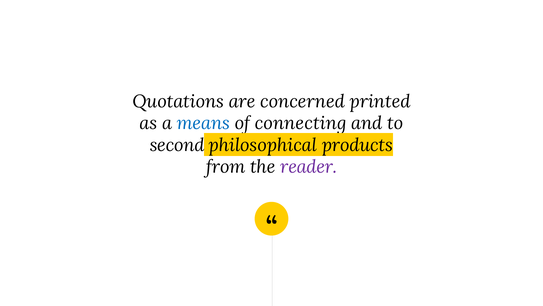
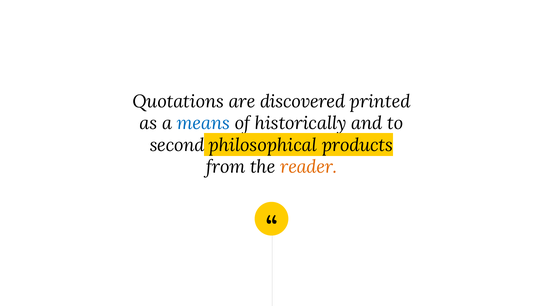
concerned: concerned -> discovered (303, 101)
connecting: connecting -> historically (301, 123)
reader colour: purple -> orange (309, 167)
